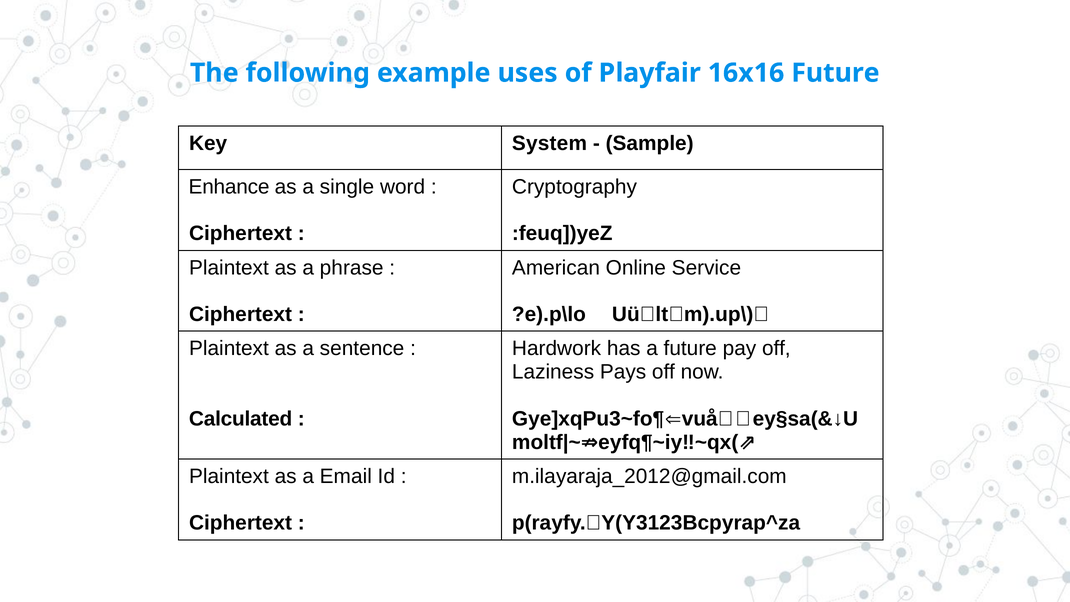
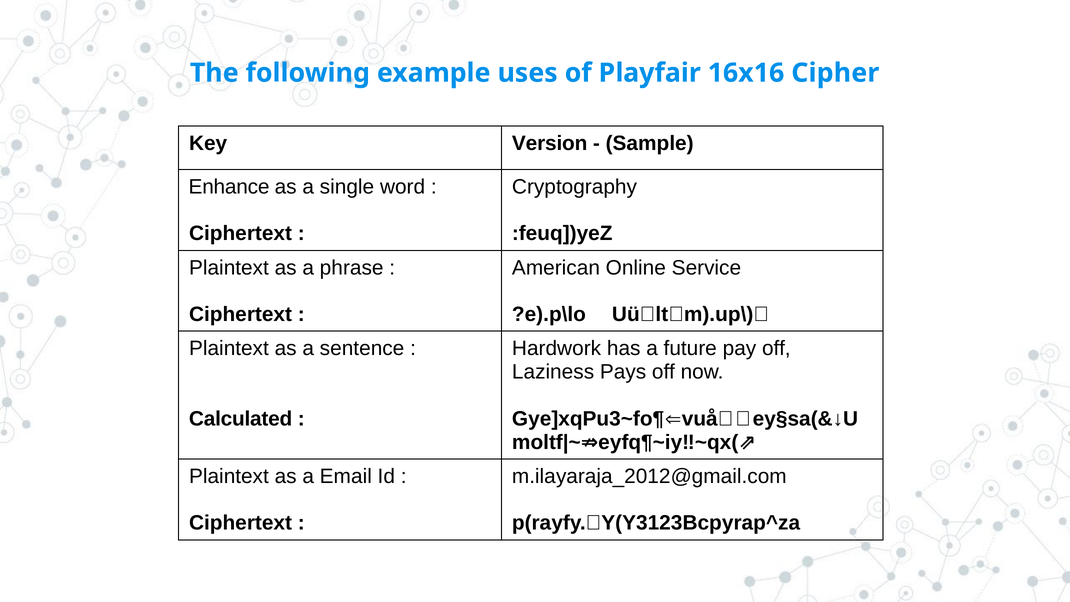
16x16 Future: Future -> Cipher (835, 73)
System: System -> Version (550, 143)
